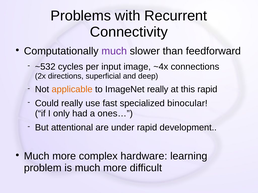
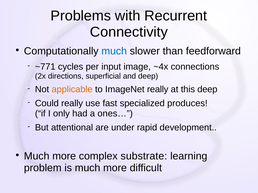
much colour: purple -> blue (114, 51)
~532: ~532 -> ~771 (45, 67)
this rapid: rapid -> deep (207, 90)
binocular: binocular -> produces (187, 104)
hardware: hardware -> substrate (144, 157)
